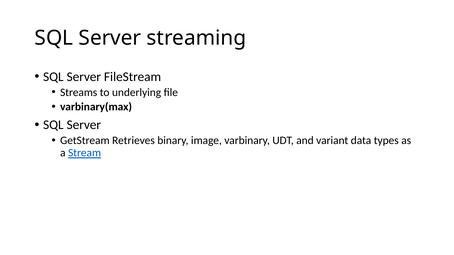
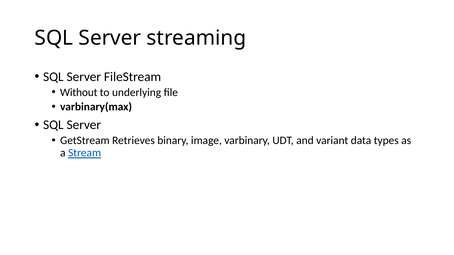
Streams: Streams -> Without (79, 92)
